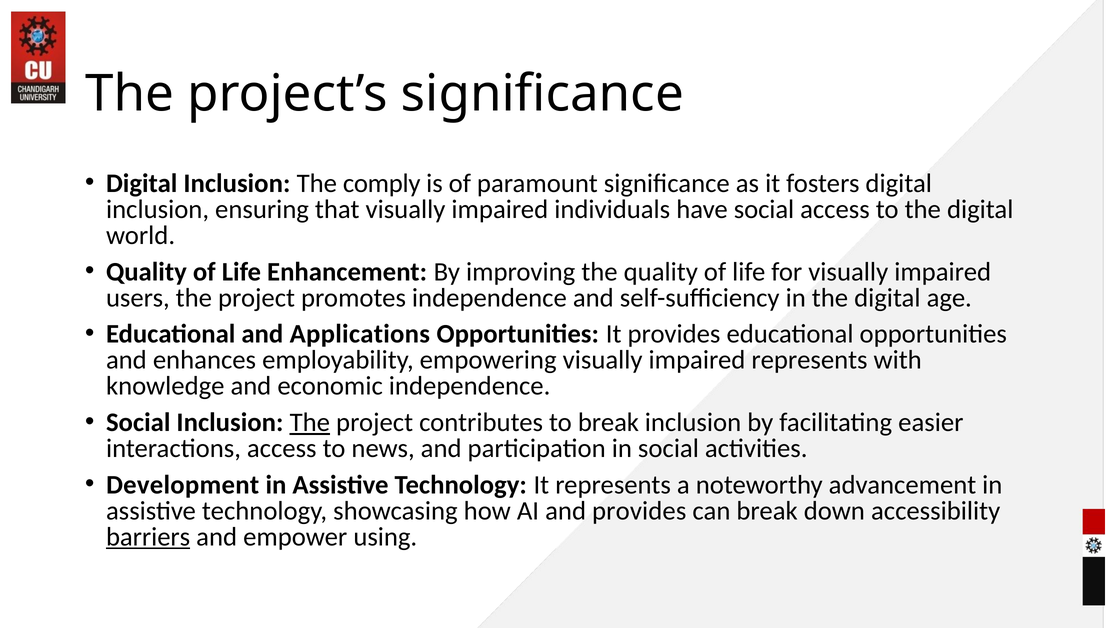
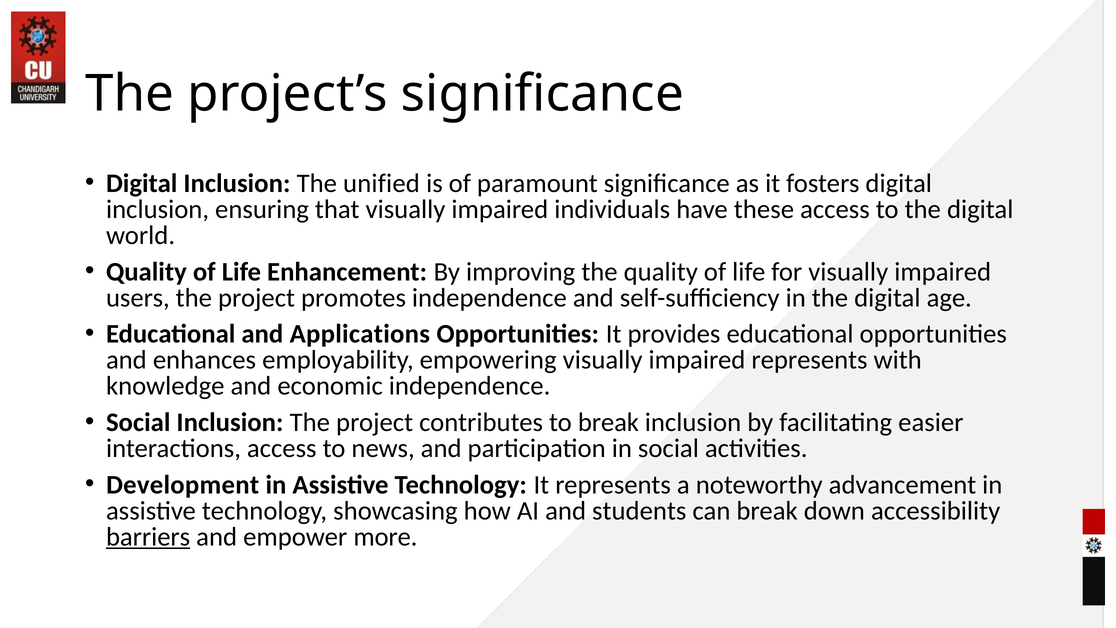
comply: comply -> unified (381, 183)
have social: social -> these (764, 209)
The underline: present -> none (310, 422)
and provides: provides -> students (639, 511)
using: using -> more (385, 537)
